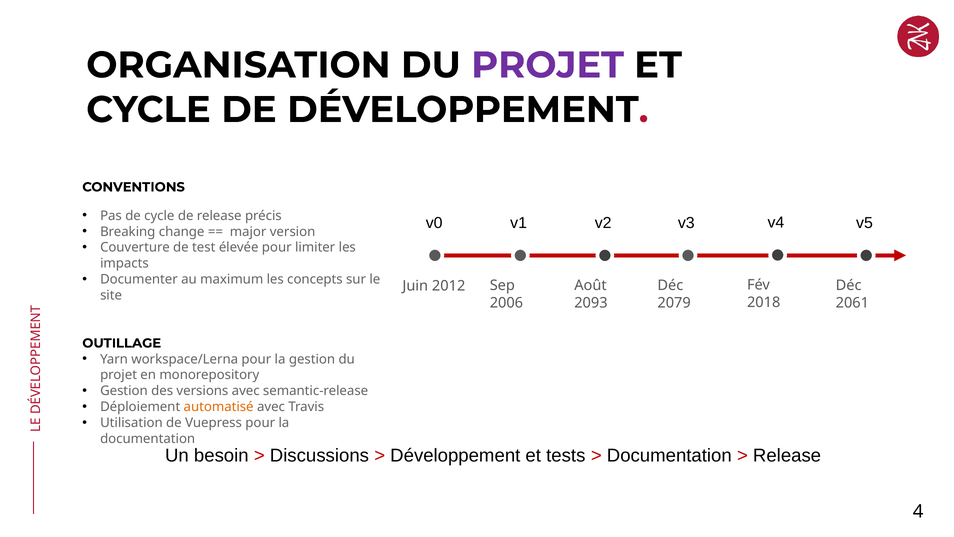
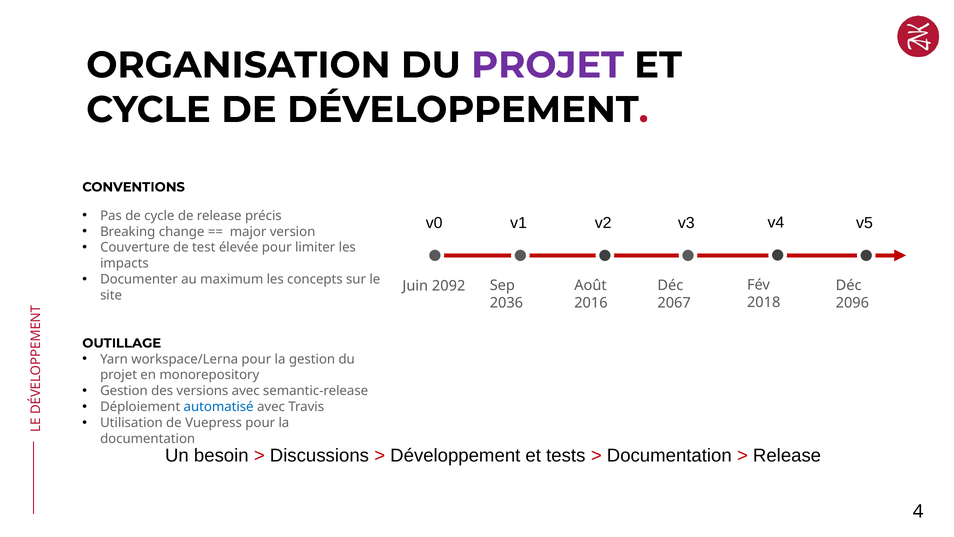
2012: 2012 -> 2092 (449, 286)
2006: 2006 -> 2036 (506, 303)
2093: 2093 -> 2016 (591, 303)
2079: 2079 -> 2067 (674, 303)
2061: 2061 -> 2096 (852, 303)
automatisé colour: orange -> blue (219, 407)
